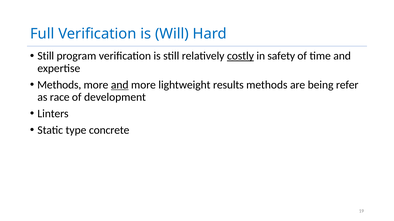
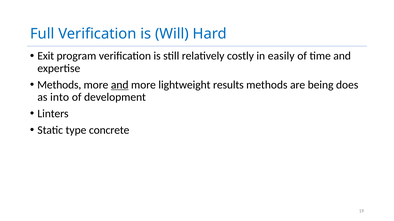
Still: Still -> Exit (46, 56)
costly underline: present -> none (240, 56)
safety: safety -> easily (281, 56)
refer: refer -> does (347, 85)
race: race -> into (60, 97)
